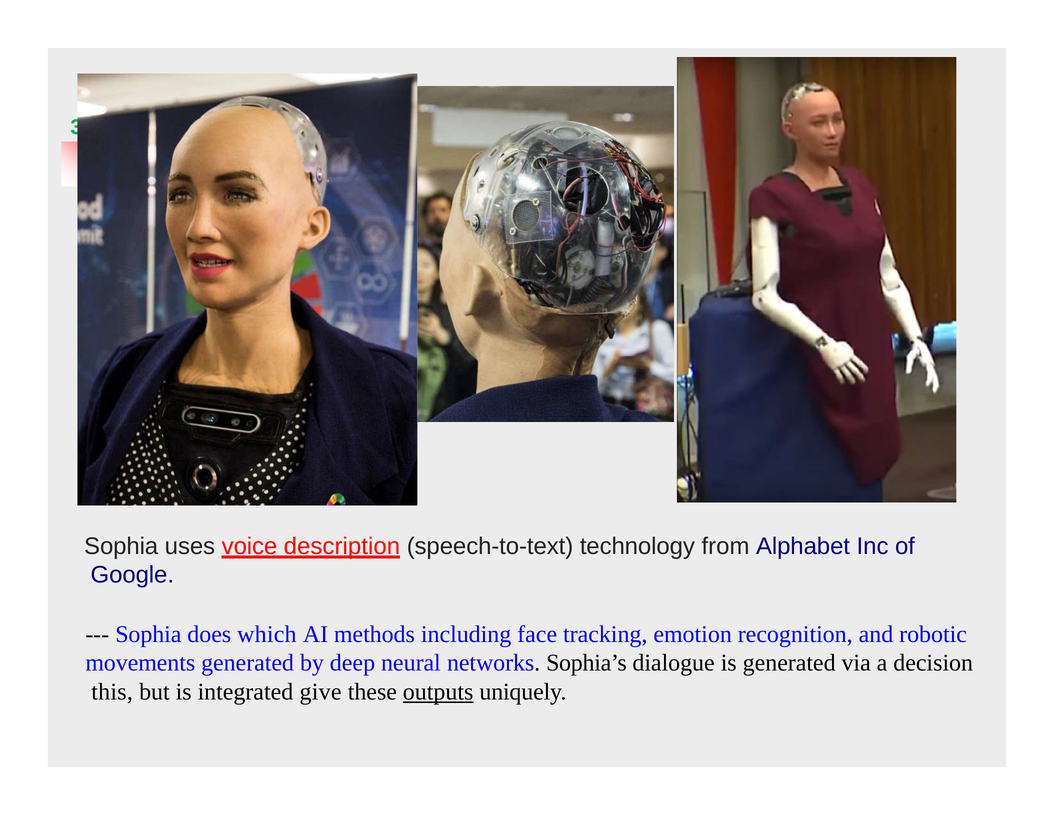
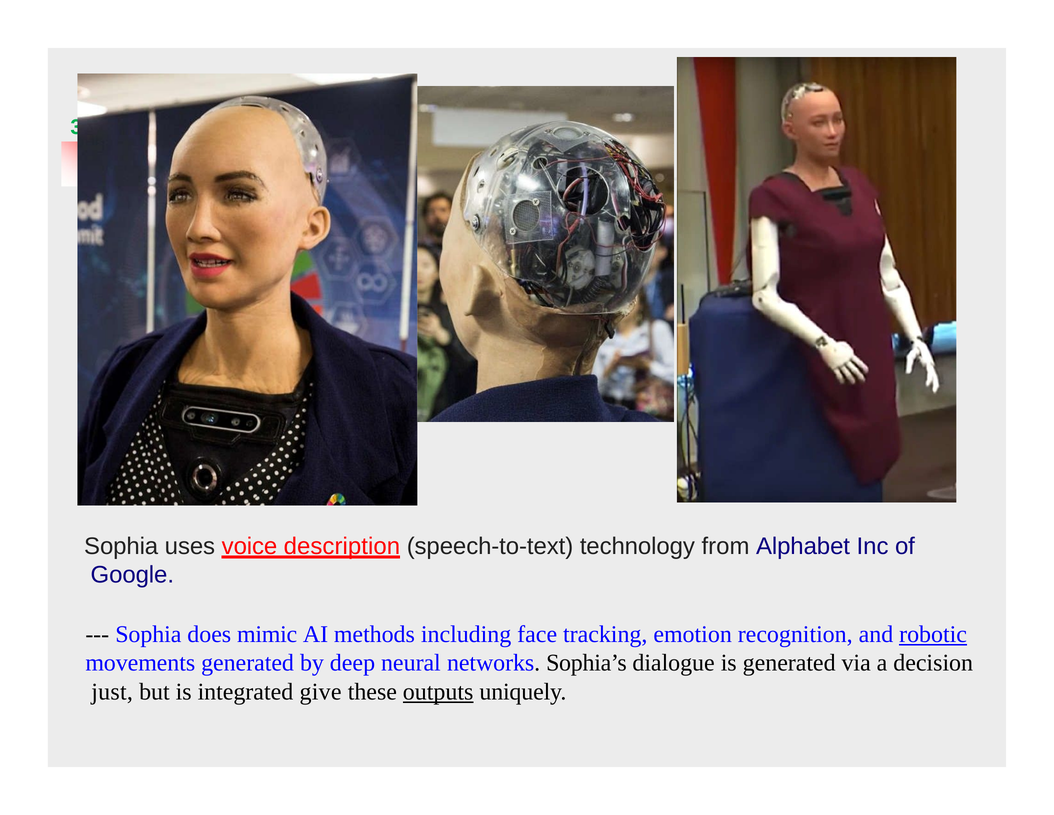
which: which -> mimic (267, 634)
robotic underline: none -> present (933, 634)
this: this -> just (112, 691)
